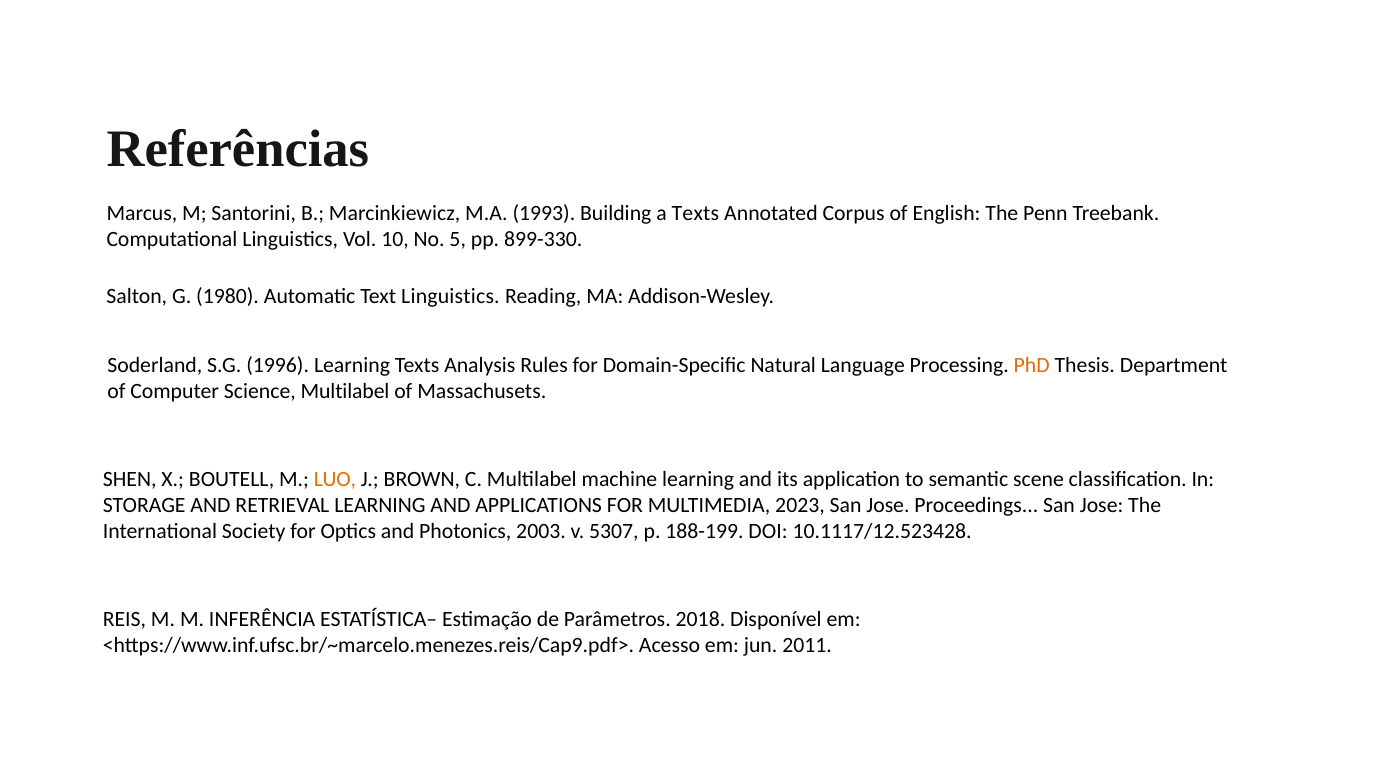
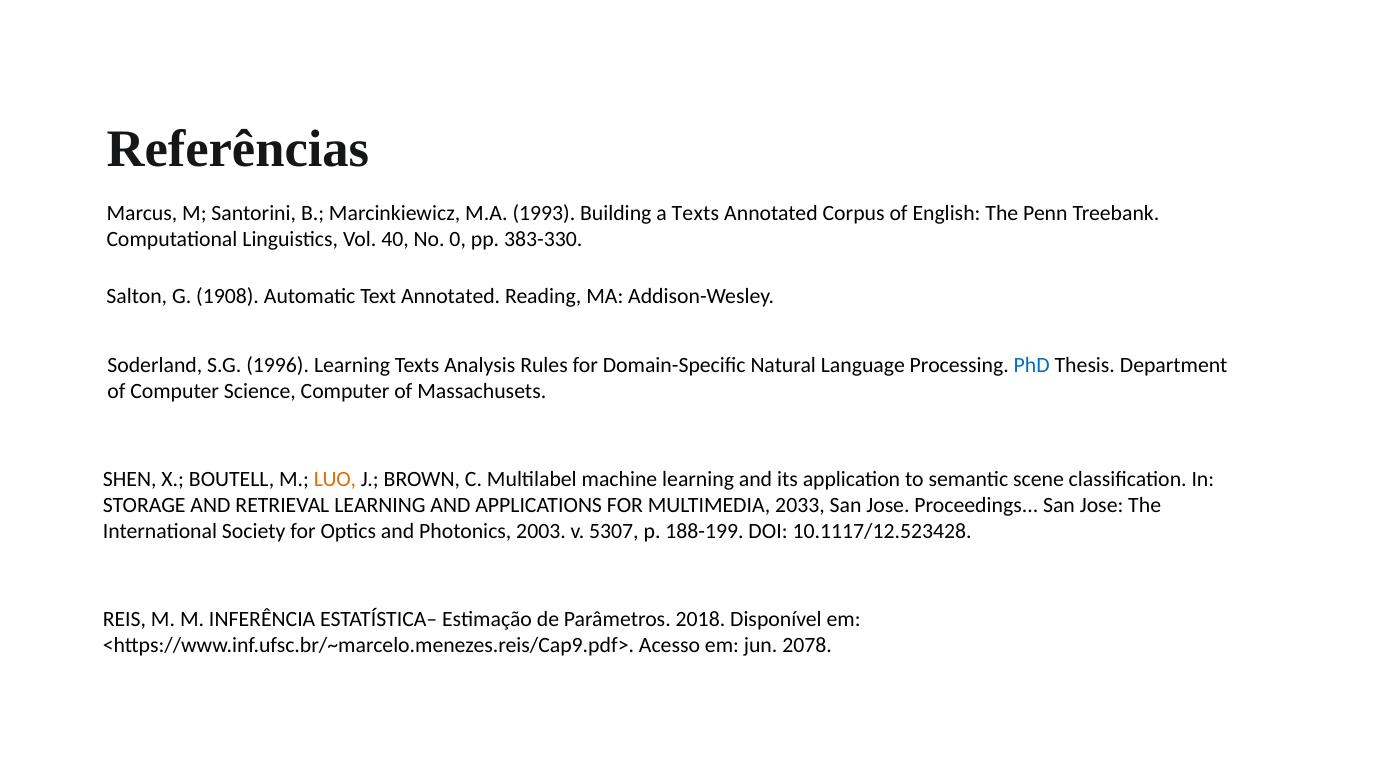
10: 10 -> 40 (395, 239)
5: 5 -> 0 (458, 239)
899-330: 899-330 -> 383-330 (543, 239)
1980: 1980 -> 1908 (228, 296)
Text Linguistics: Linguistics -> Annotated (451, 296)
PhD colour: orange -> blue (1032, 365)
Science Multilabel: Multilabel -> Computer (345, 391)
2023: 2023 -> 2033 (800, 505)
2011: 2011 -> 2078 (807, 645)
